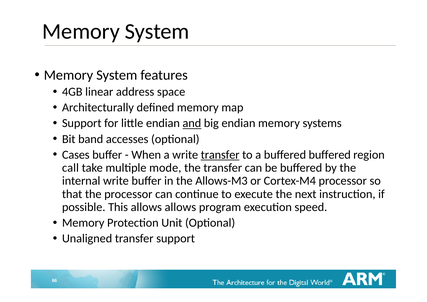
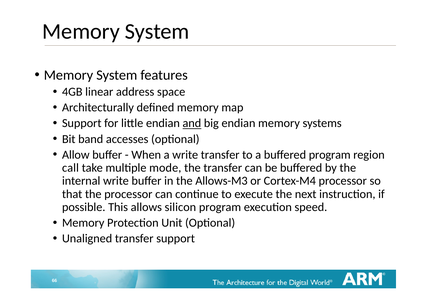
Cases: Cases -> Allow (76, 155)
transfer underline: present -> none (220, 155)
buffered buffered: buffered -> program (330, 155)
allows allows: allows -> silicon (180, 207)
